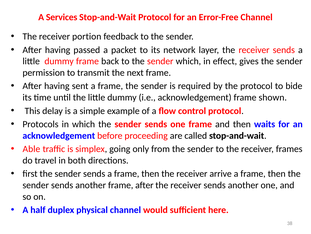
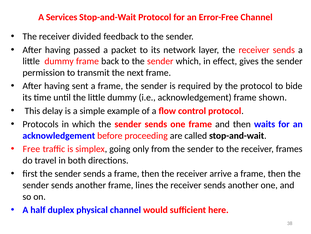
portion: portion -> divided (87, 36)
Able: Able -> Free (31, 149)
frame after: after -> lines (144, 185)
